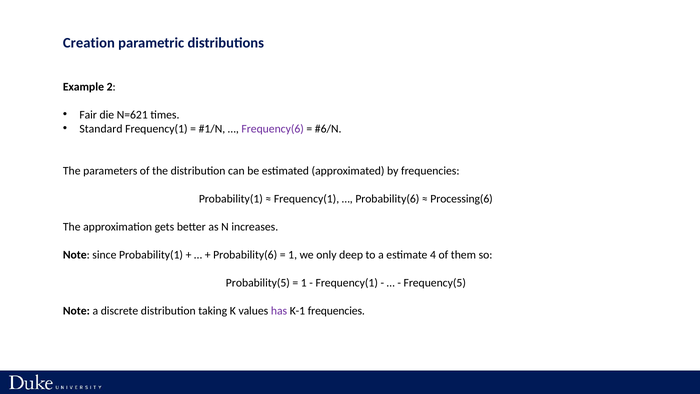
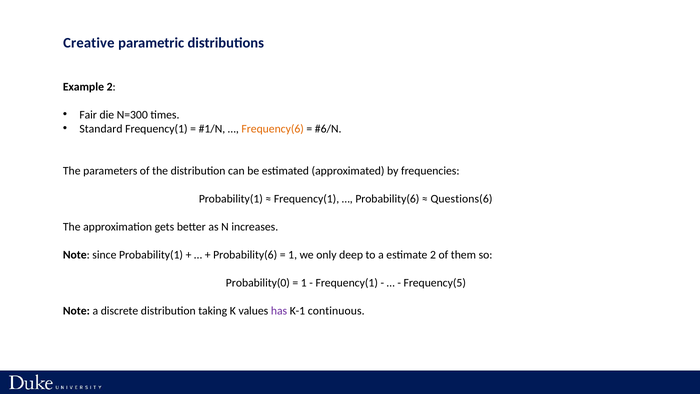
Creation: Creation -> Creative (89, 43)
N=621: N=621 -> N=300 (132, 115)
Frequency(6 colour: purple -> orange (273, 129)
Processing(6: Processing(6 -> Questions(6 (461, 199)
estimate 4: 4 -> 2 (433, 255)
Probability(5: Probability(5 -> Probability(0 (258, 283)
K-1 frequencies: frequencies -> continuous (336, 311)
